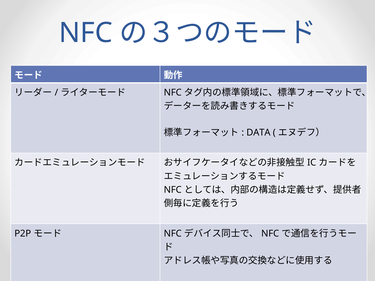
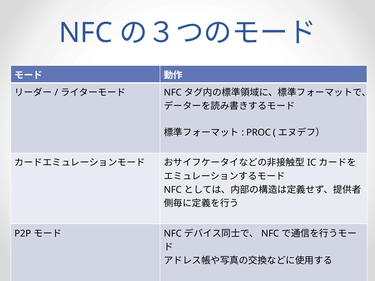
DATA: DATA -> PROC (259, 133)
